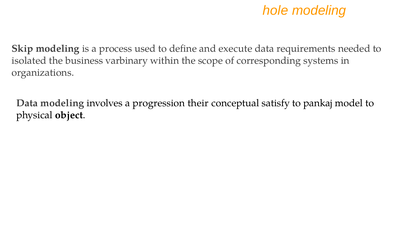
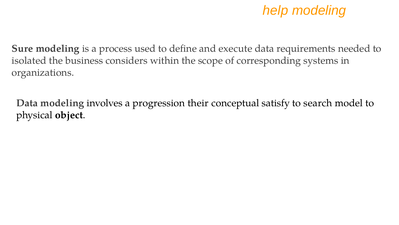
hole: hole -> help (275, 10)
Skip: Skip -> Sure (22, 48)
varbinary: varbinary -> considers (127, 60)
pankaj: pankaj -> search (318, 103)
